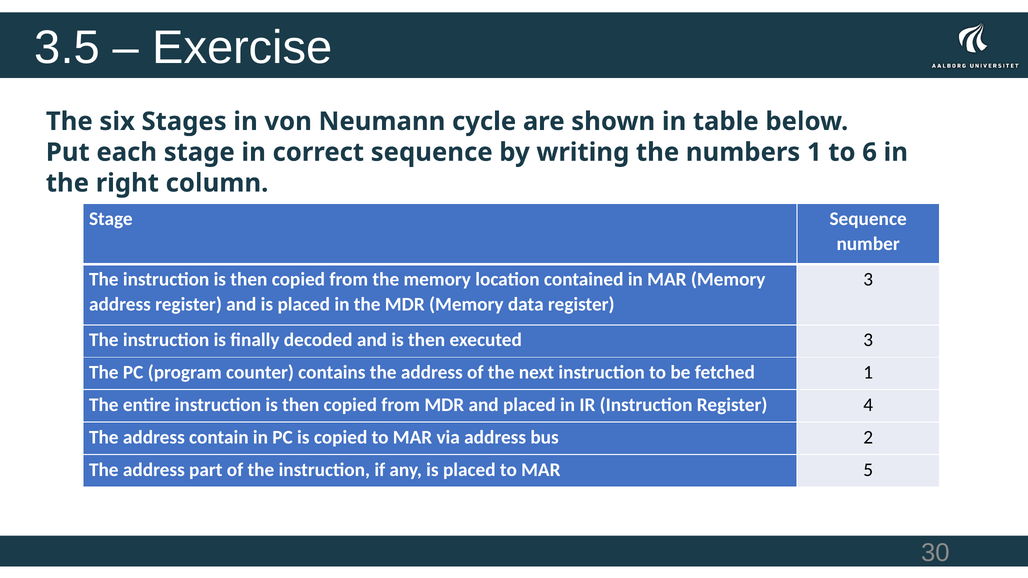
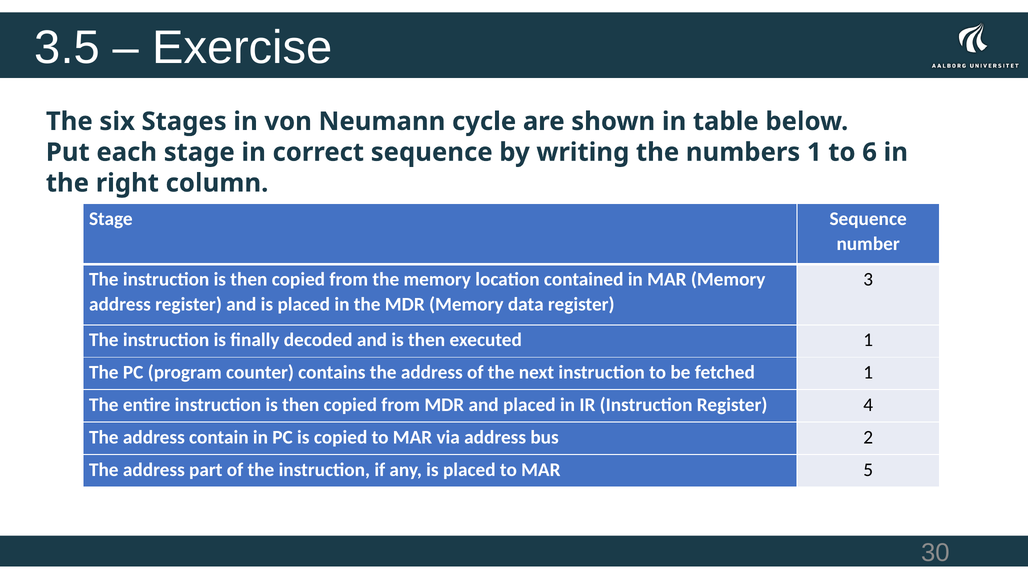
executed 3: 3 -> 1 (868, 340)
